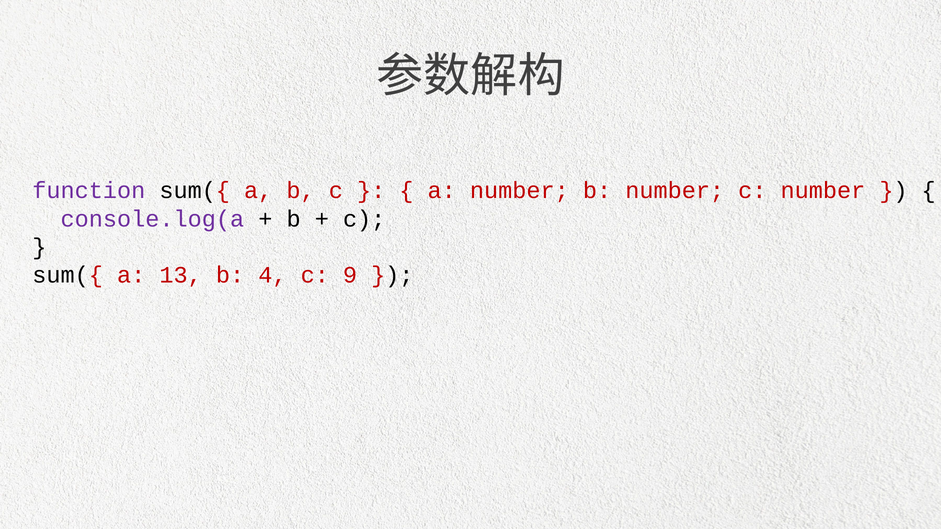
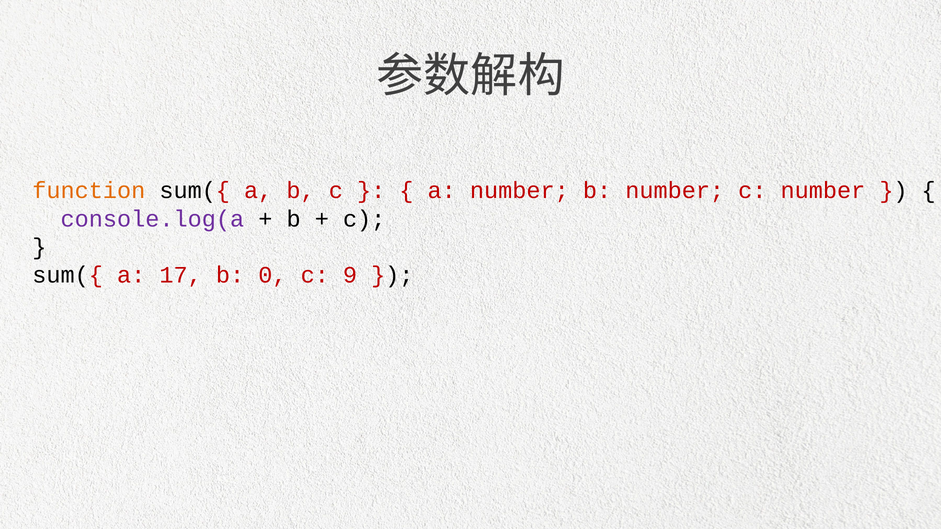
function colour: purple -> orange (89, 191)
13: 13 -> 17 (181, 275)
4: 4 -> 0 (272, 275)
